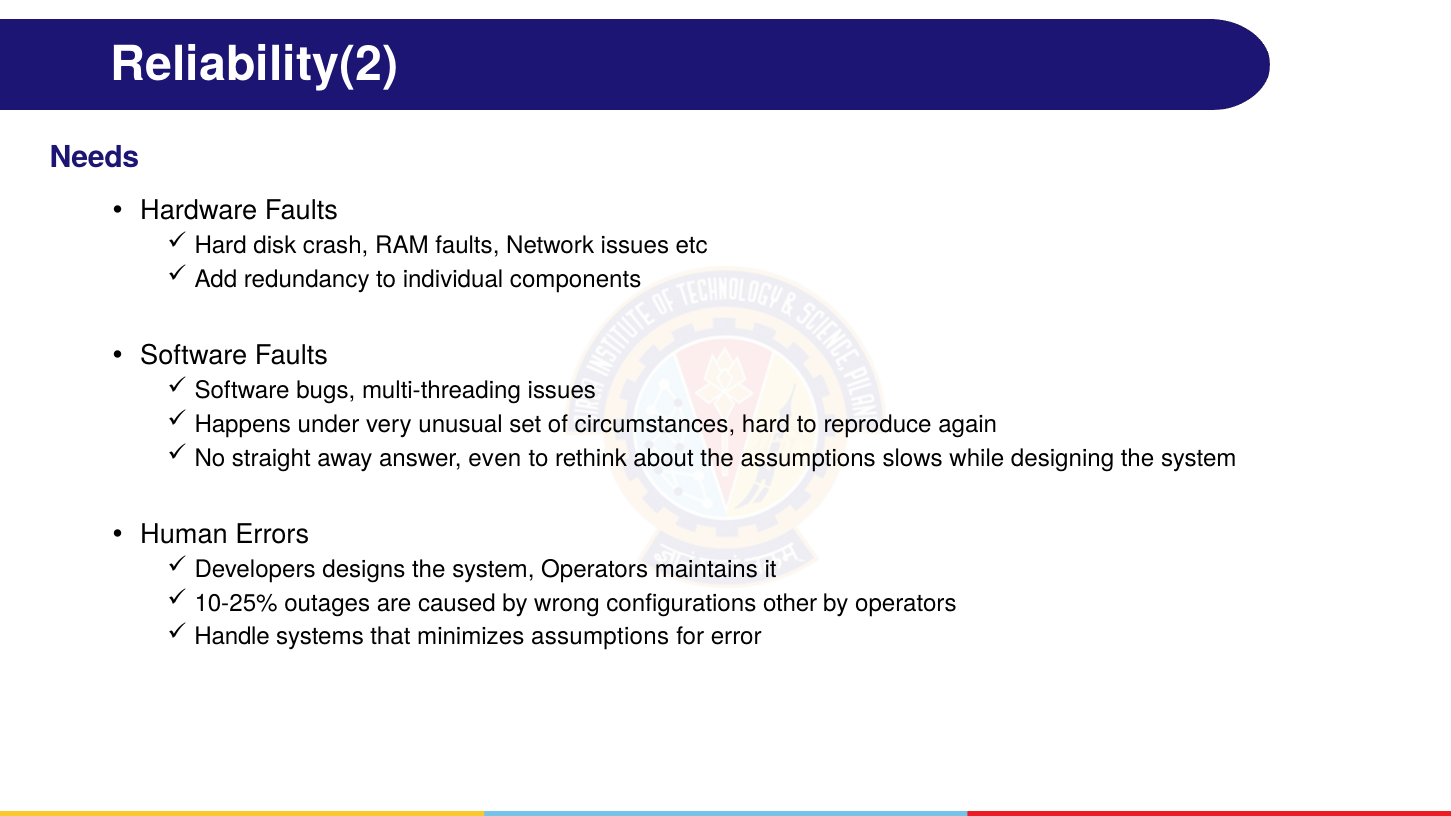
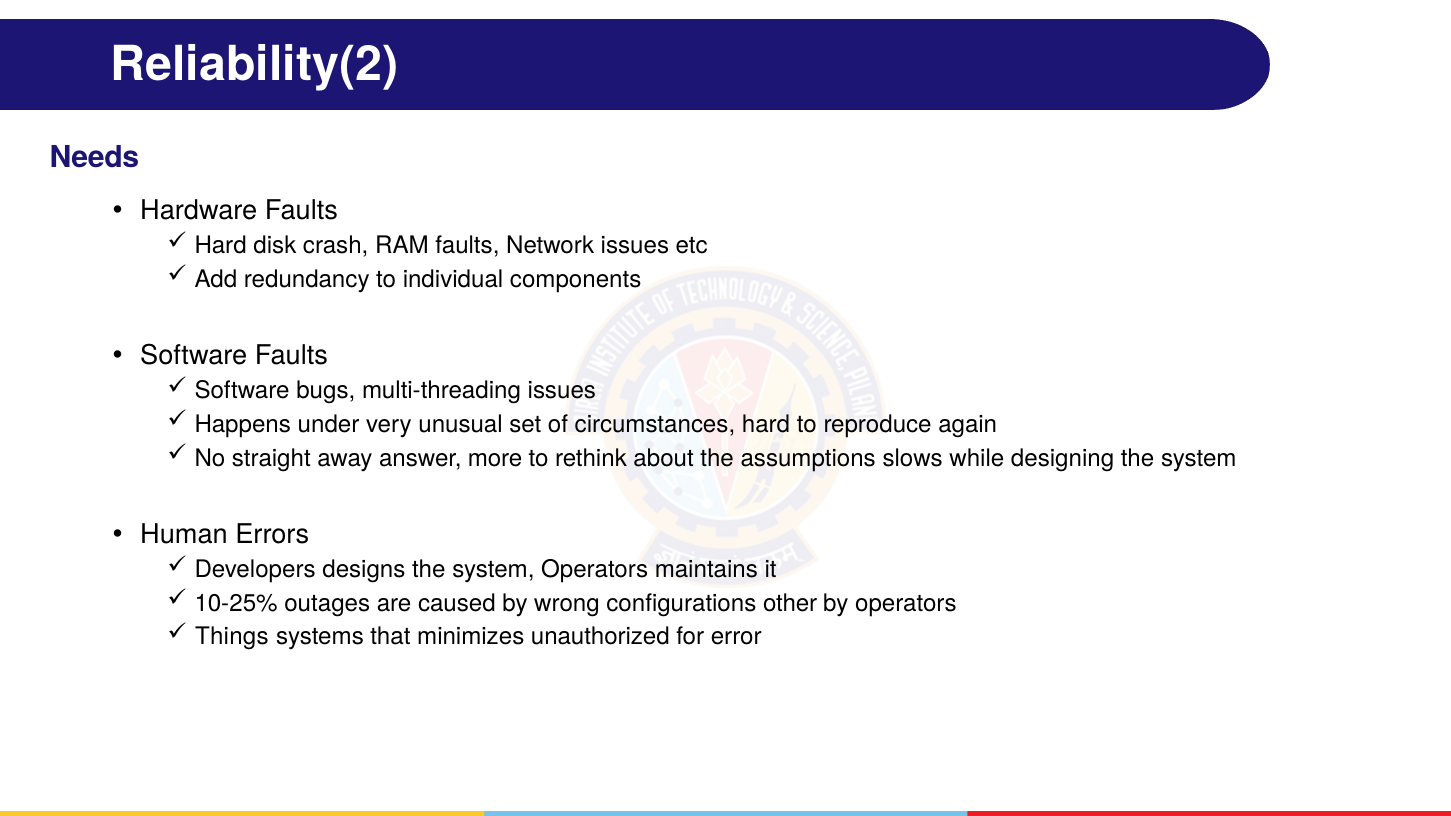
even: even -> more (495, 458)
Handle: Handle -> Things (232, 637)
minimizes assumptions: assumptions -> unauthorized (600, 637)
